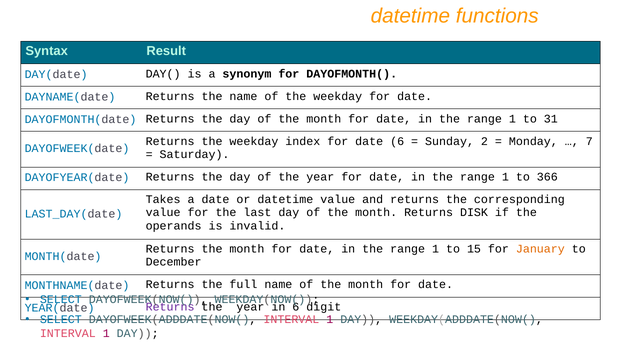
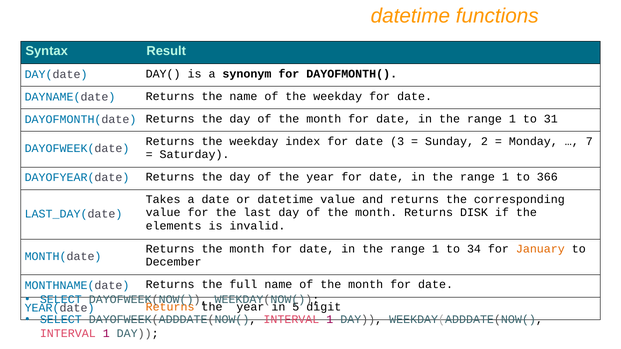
date 6: 6 -> 3 (397, 141)
operands: operands -> elements (174, 226)
15: 15 -> 34 (474, 249)
Returns colour: purple -> orange (170, 307)
in 6: 6 -> 5 (296, 307)
